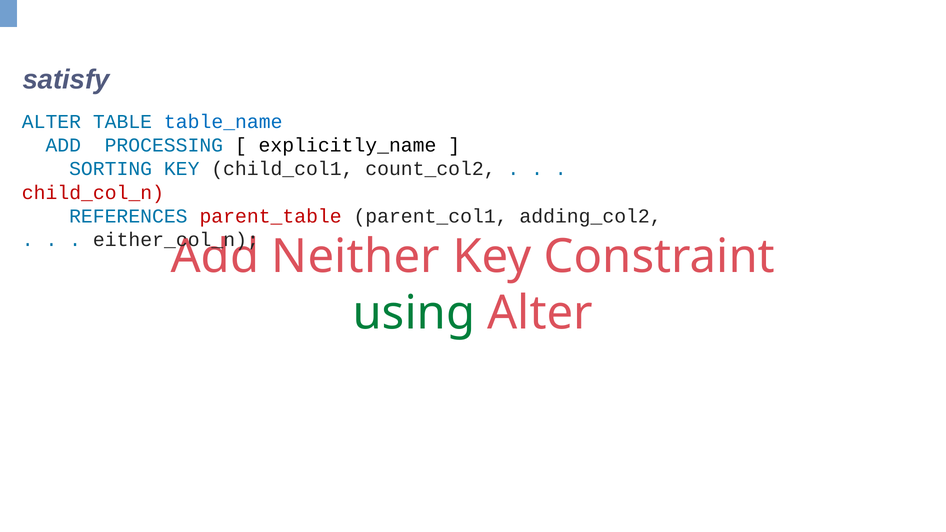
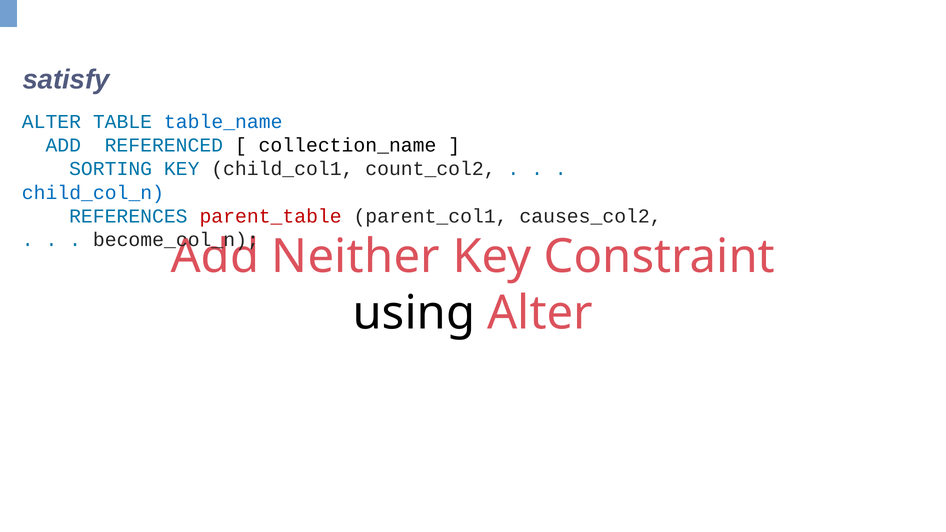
PROCESSING: PROCESSING -> REFERENCED (164, 145)
explicitly_name: explicitly_name -> collection_name (348, 145)
child_col_n colour: red -> blue (93, 193)
adding_col2: adding_col2 -> causes_col2 (591, 216)
either_col_n: either_col_n -> become_col_n (176, 240)
using colour: green -> black (414, 313)
